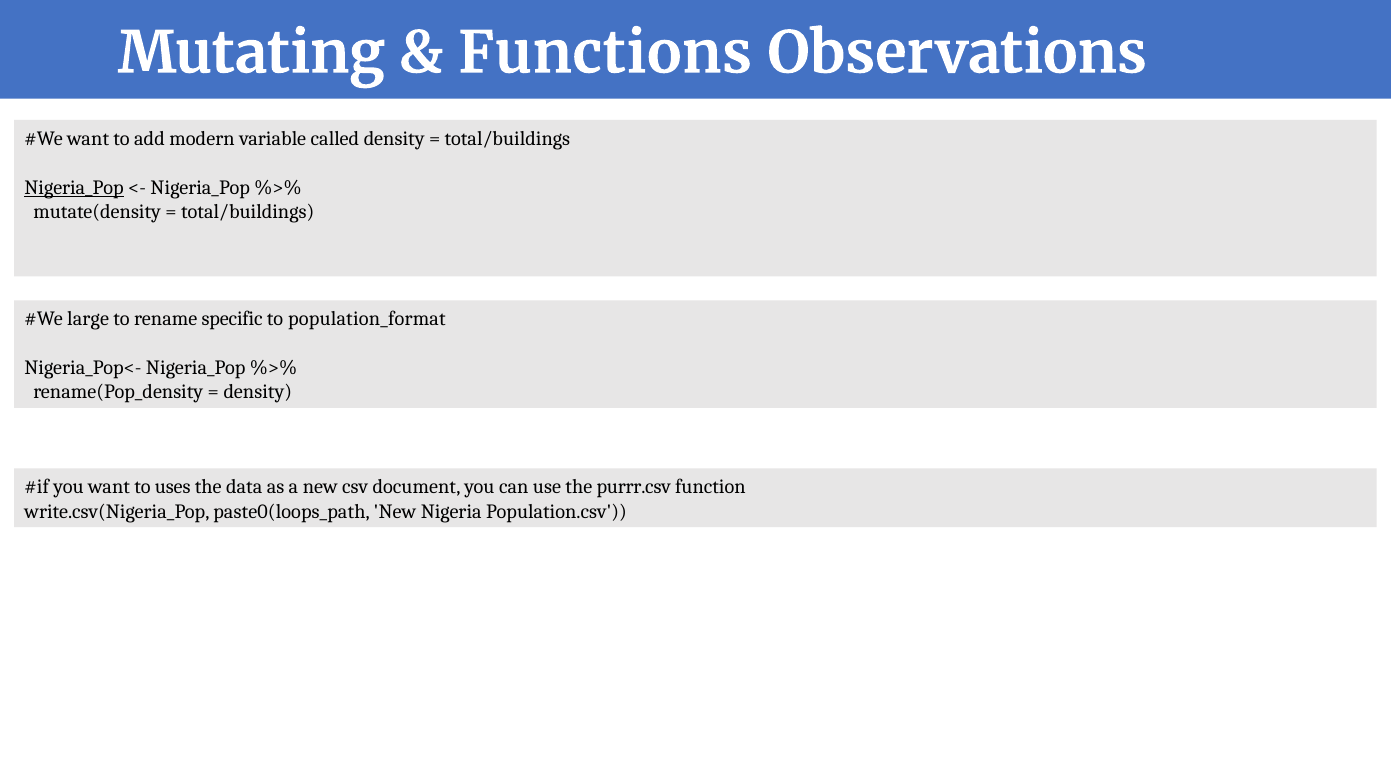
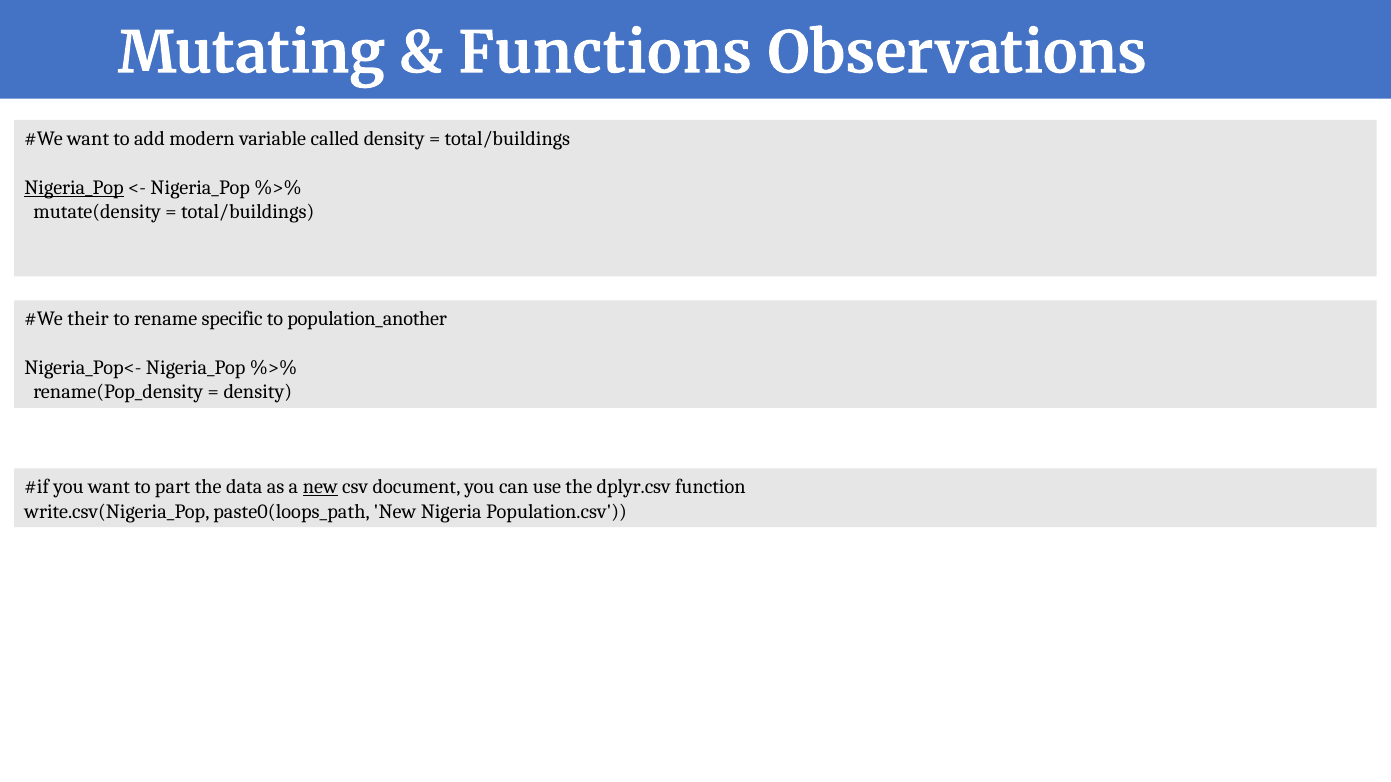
large: large -> their (88, 319)
population_format: population_format -> population_another (367, 319)
uses: uses -> part (173, 487)
new underline: none -> present (320, 487)
purrr.csv: purrr.csv -> dplyr.csv (634, 487)
